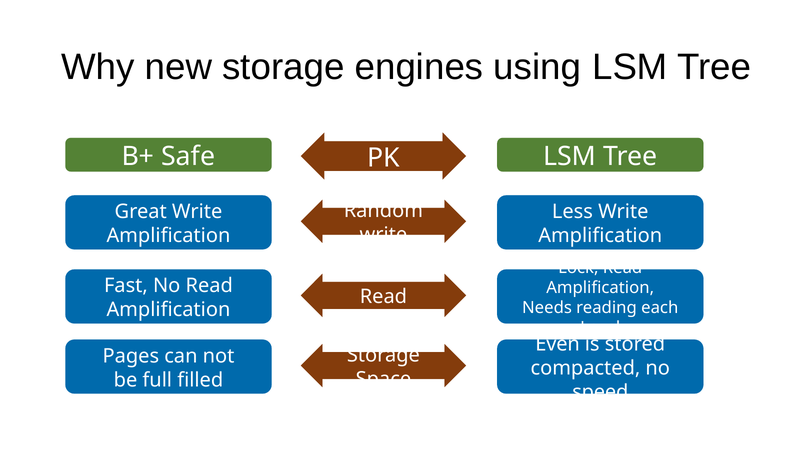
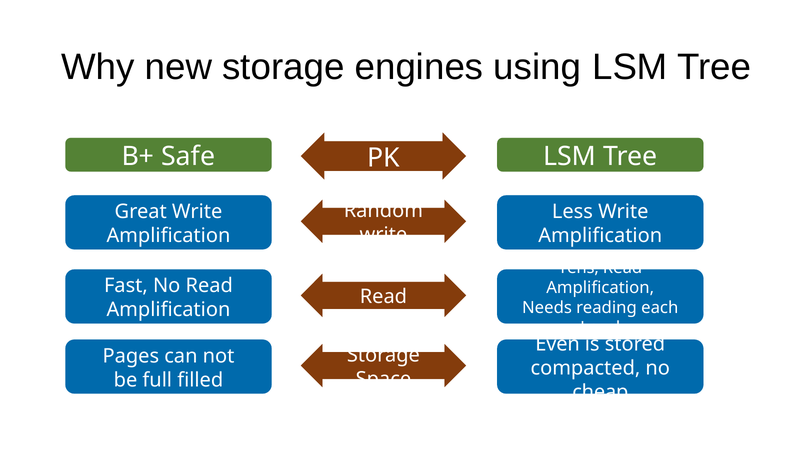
Lock: Lock -> Tens (578, 267)
speed: speed -> cheap (600, 392)
